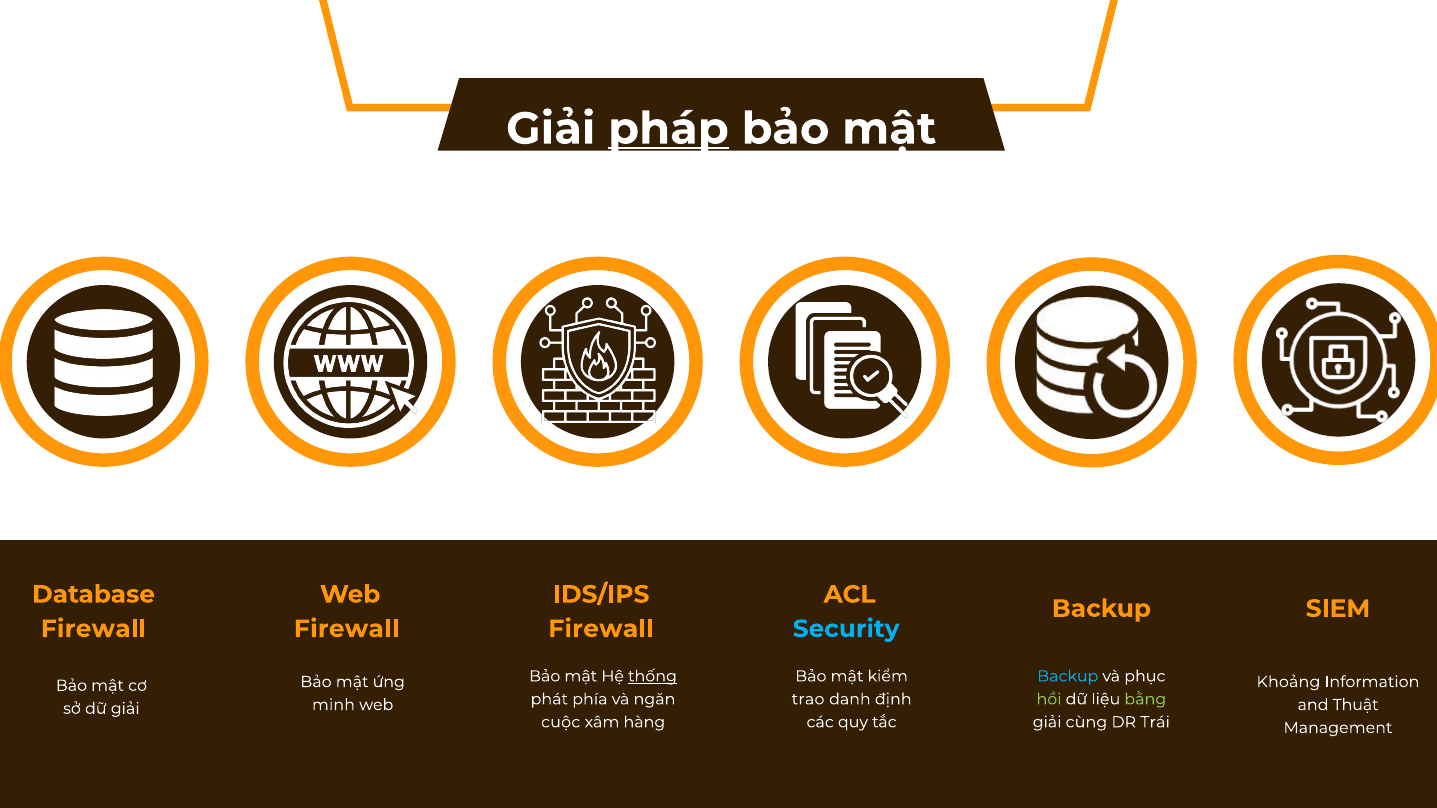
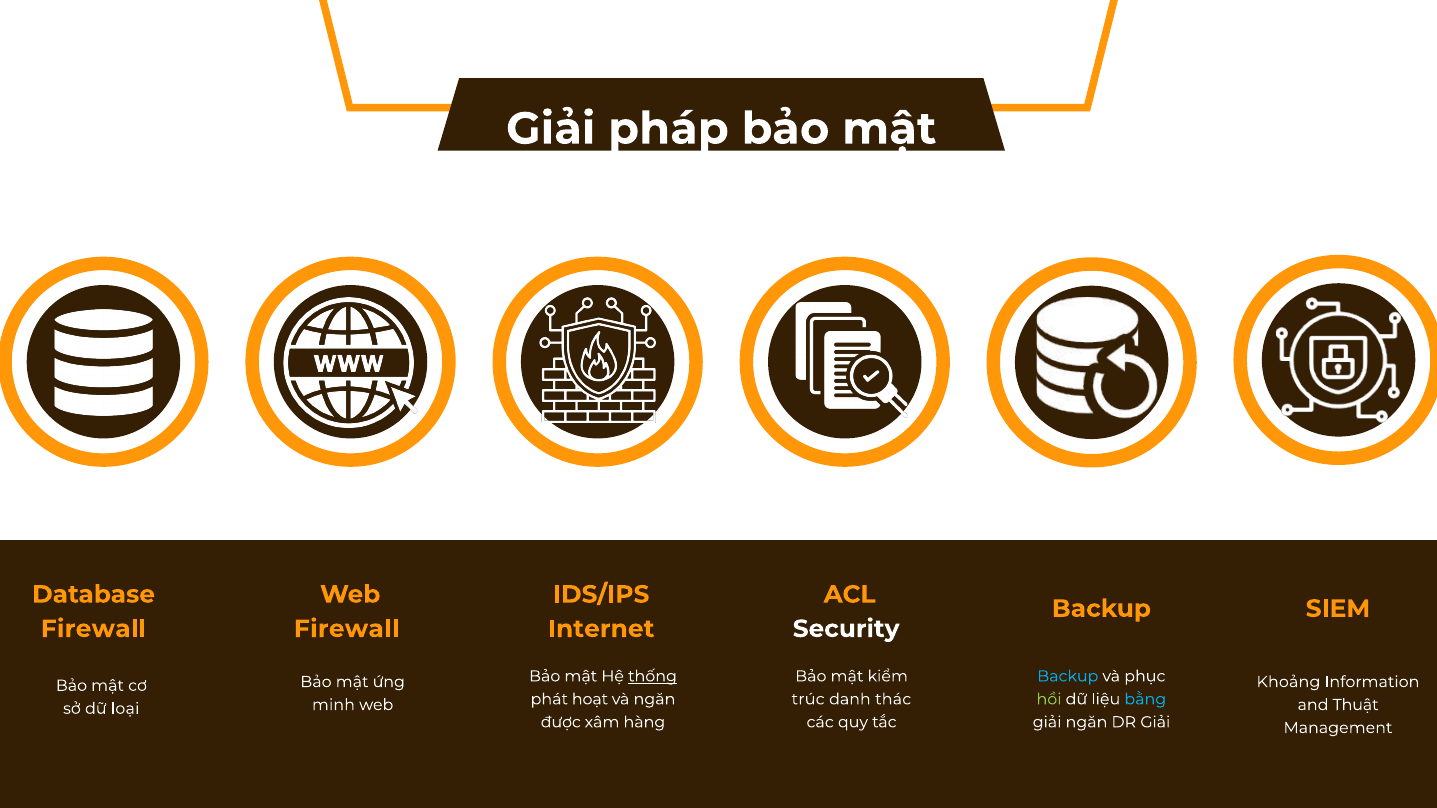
pháp underline: present -> none (668, 129)
Firewall: Firewall -> Internet (601, 629)
Security colour: light blue -> white (846, 629)
phía: phía -> hoạt (590, 699)
trao: trao -> trúc (808, 699)
định: định -> thác (893, 699)
bằng colour: light green -> light blue (1145, 699)
dữ giải: giải -> loại (125, 709)
cuộc: cuộc -> được (561, 722)
giải cùng: cùng -> ngăn (1086, 722)
DR Trái: Trái -> Giải (1155, 722)
